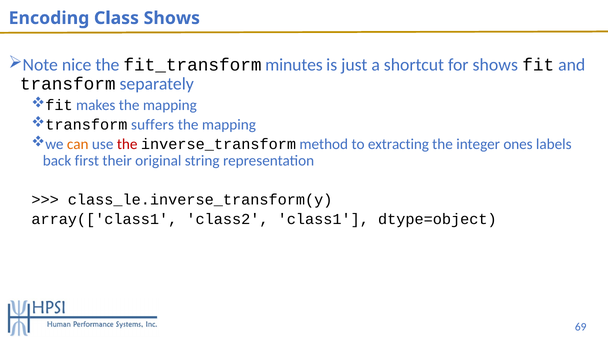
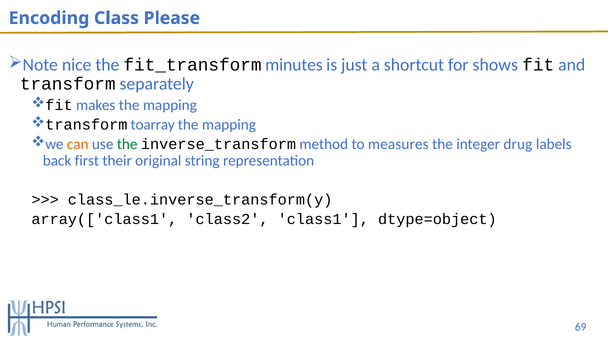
Class Shows: Shows -> Please (172, 18)
suffers: suffers -> toarray (153, 125)
the colour: red -> green (127, 144)
extracting: extracting -> measures (398, 144)
ones: ones -> drug (518, 144)
